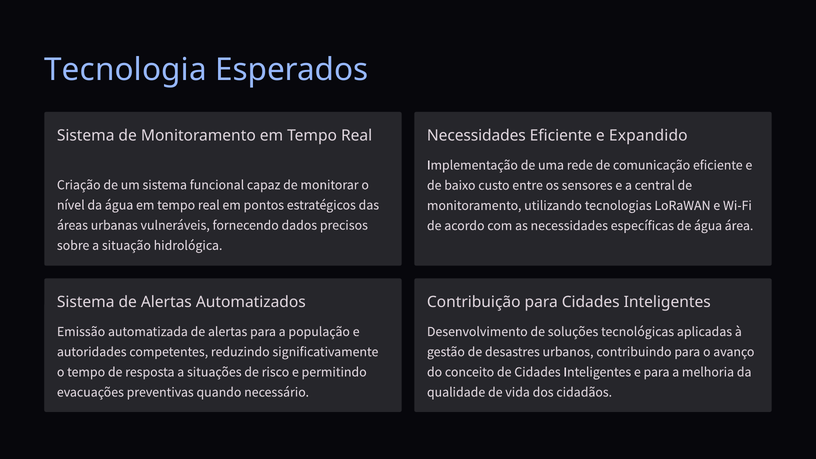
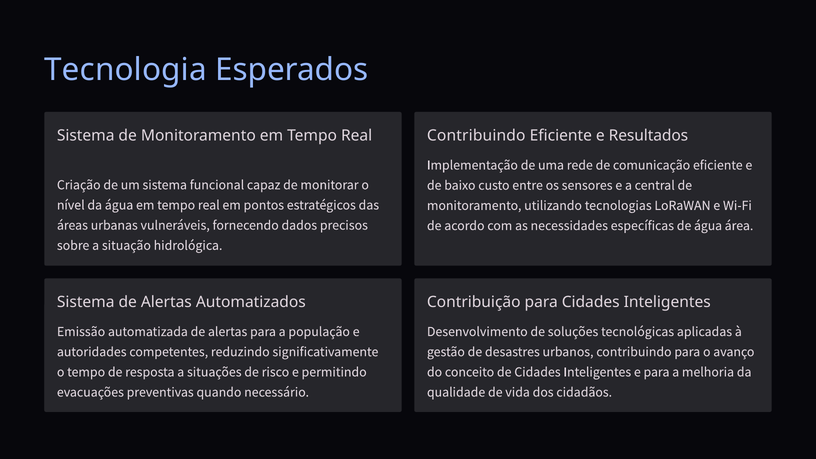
Necessidades: Necessidades -> Contribuindo (476, 136)
Expandido: Expandido -> Resultados (648, 136)
